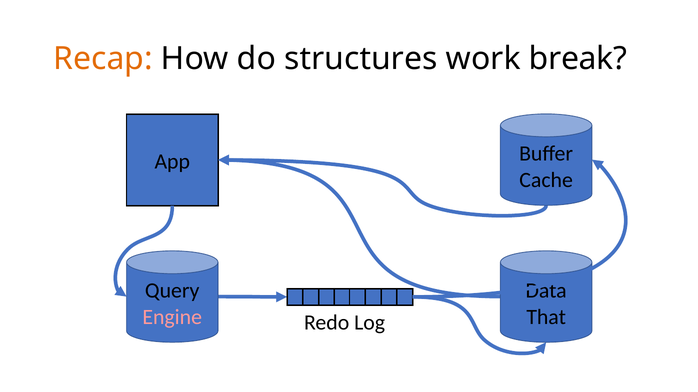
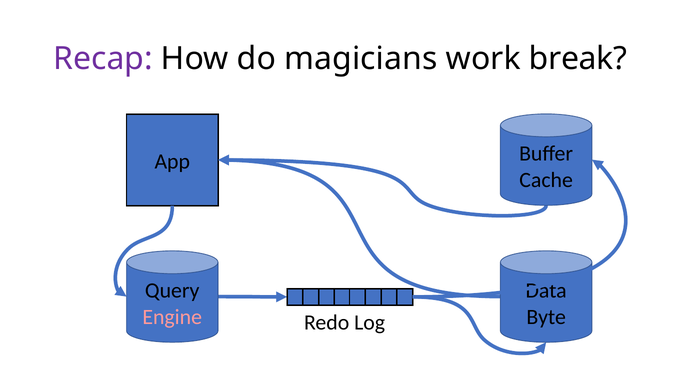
Recap colour: orange -> purple (103, 59)
structures: structures -> magicians (361, 59)
That: That -> Byte (546, 317)
